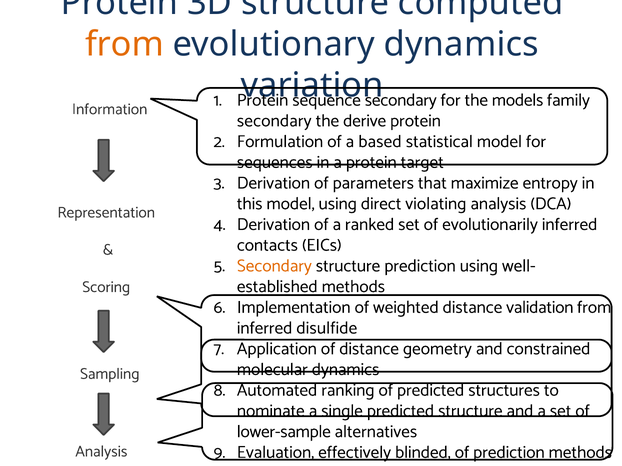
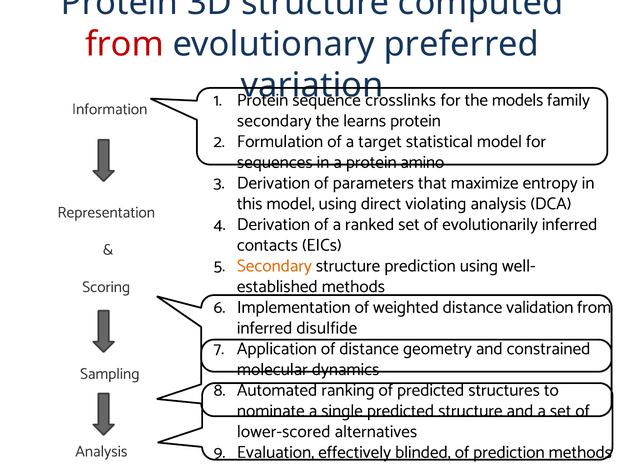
from colour: orange -> red (124, 44)
evolutionary dynamics: dynamics -> preferred (461, 44)
secondary: secondary -> crosslinks (401, 100)
derive: derive -> learns (365, 121)
based: based -> target (380, 142)
target: target -> amino (422, 162)
lower-sample: lower-sample -> lower-scored (284, 432)
